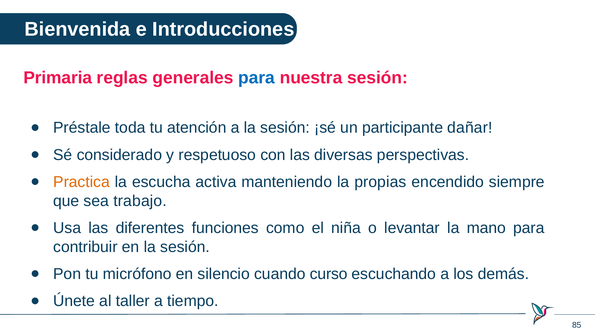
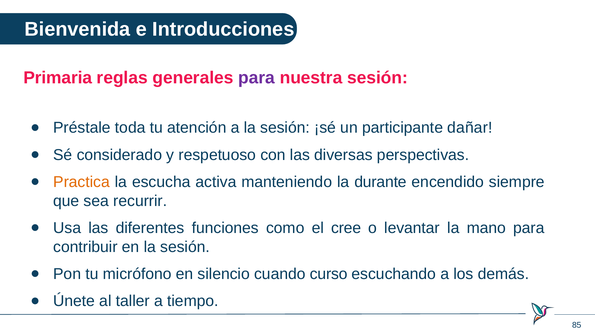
para colour: blue -> purple (257, 78)
propias: propias -> durante (381, 182)
trabajo: trabajo -> recurrir (140, 201)
niña: niña -> cree (346, 228)
